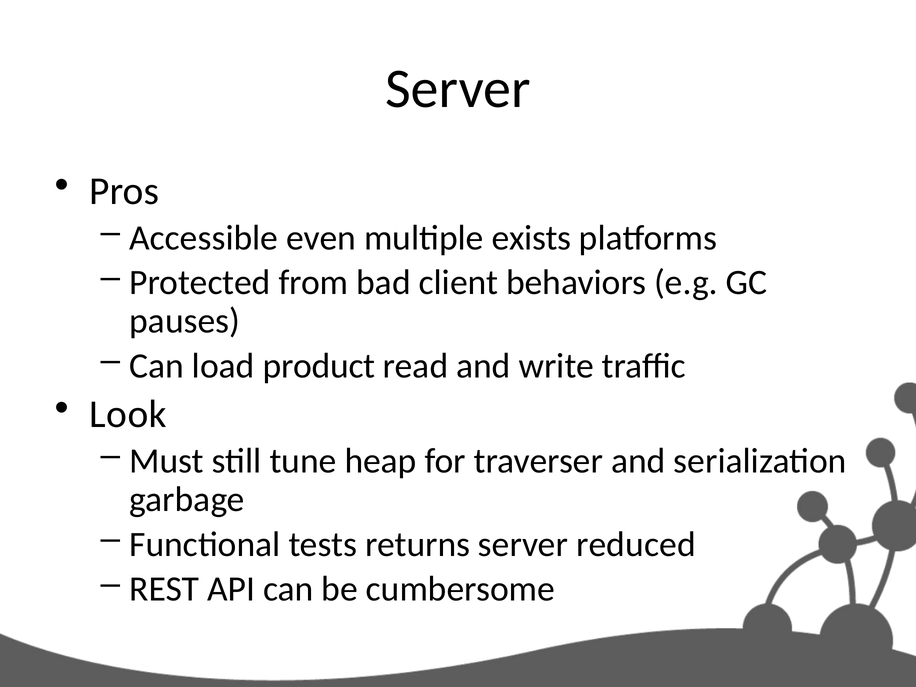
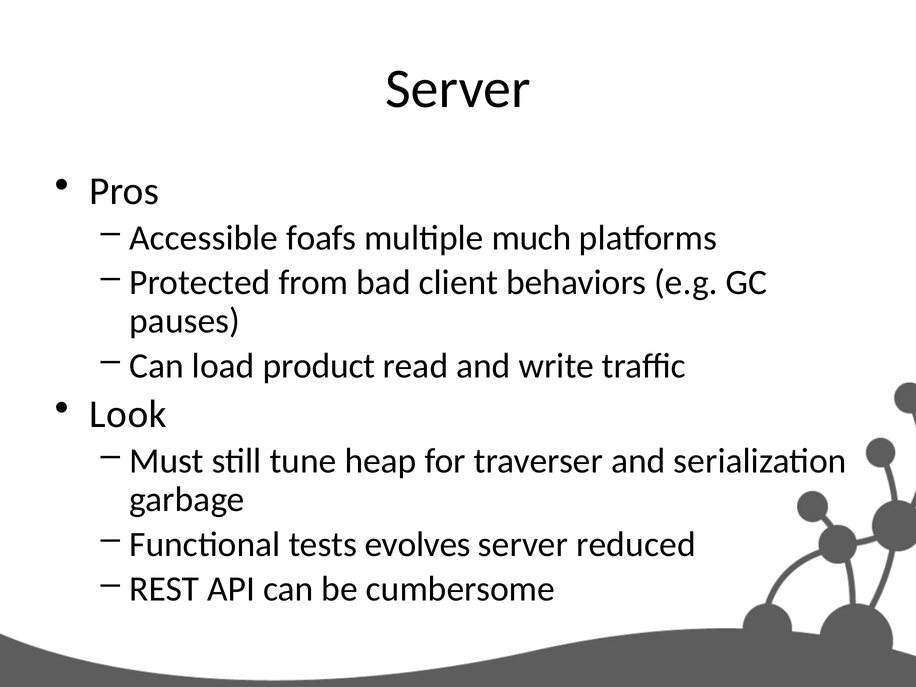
even: even -> foafs (321, 238)
exists: exists -> much (531, 238)
returns: returns -> evolves (418, 544)
